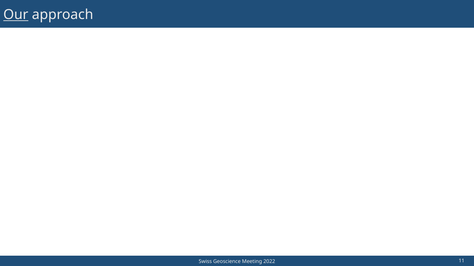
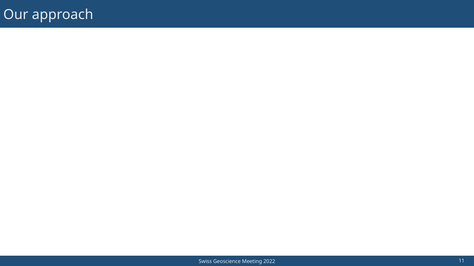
Our underline: present -> none (16, 15)
